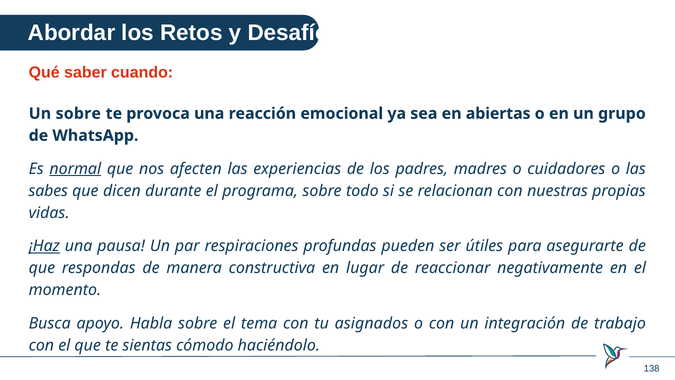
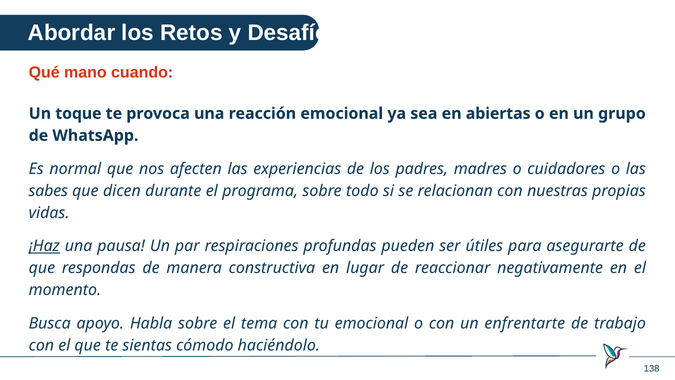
saber: saber -> mano (85, 72)
Un sobre: sobre -> toque (78, 113)
normal underline: present -> none (75, 169)
tu asignados: asignados -> emocional (371, 323)
integración: integración -> enfrentarte (525, 323)
